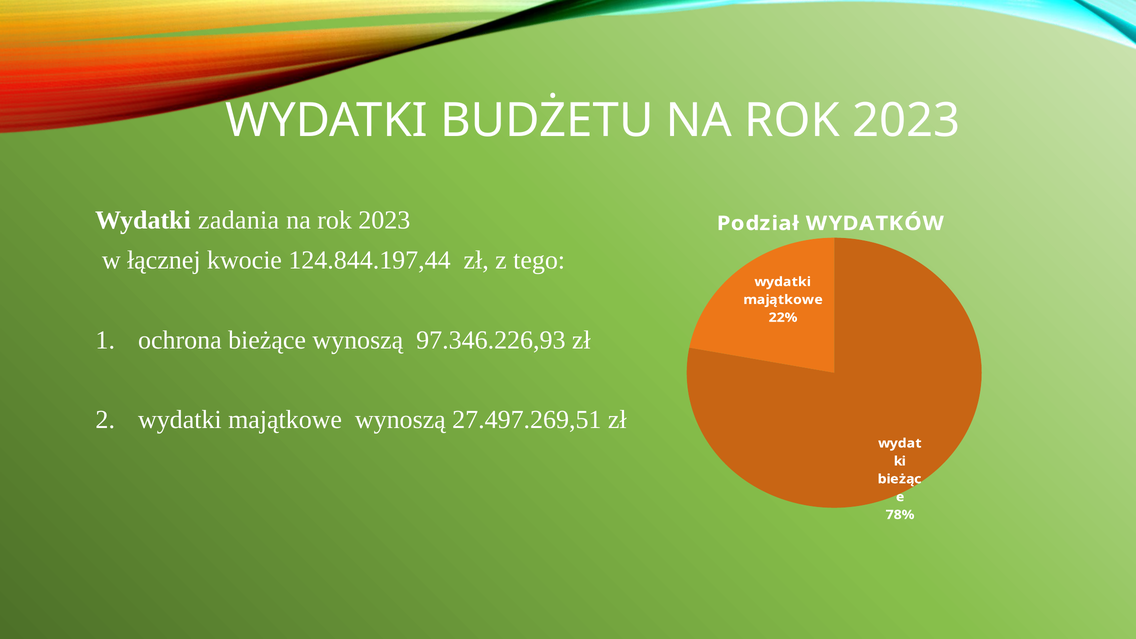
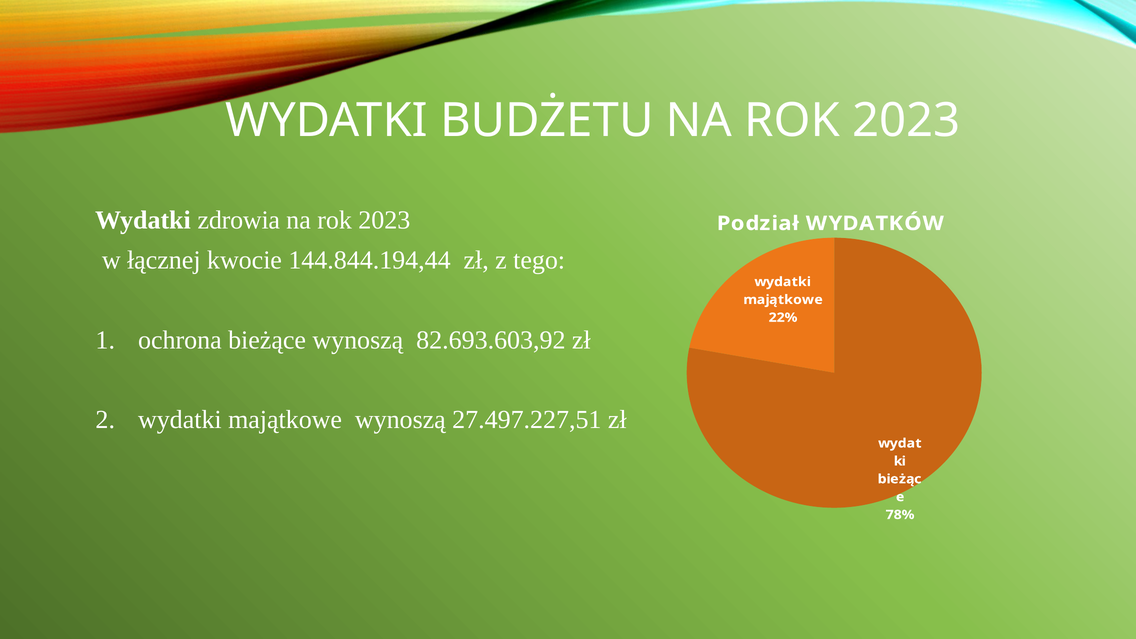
zadania: zadania -> zdrowia (239, 220)
124.844.197,44: 124.844.197,44 -> 144.844.194,44 (370, 260)
97.346.226,93: 97.346.226,93 -> 82.693.603,92 (491, 340)
27.497.269,51: 27.497.269,51 -> 27.497.227,51 (527, 420)
